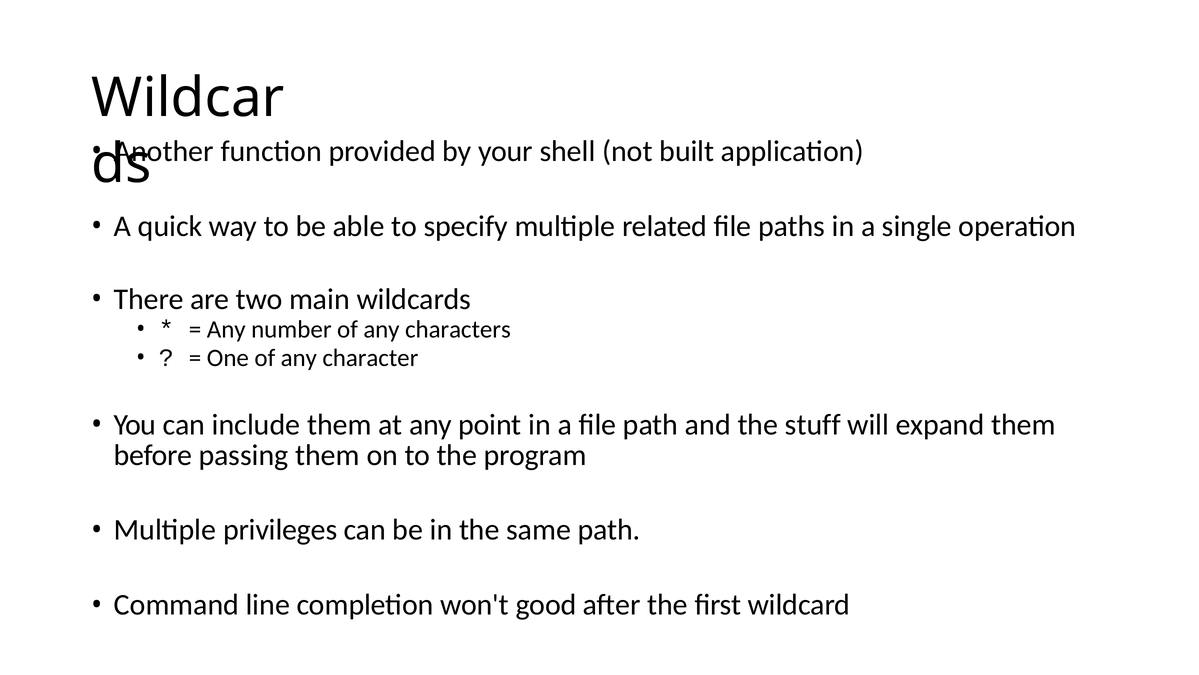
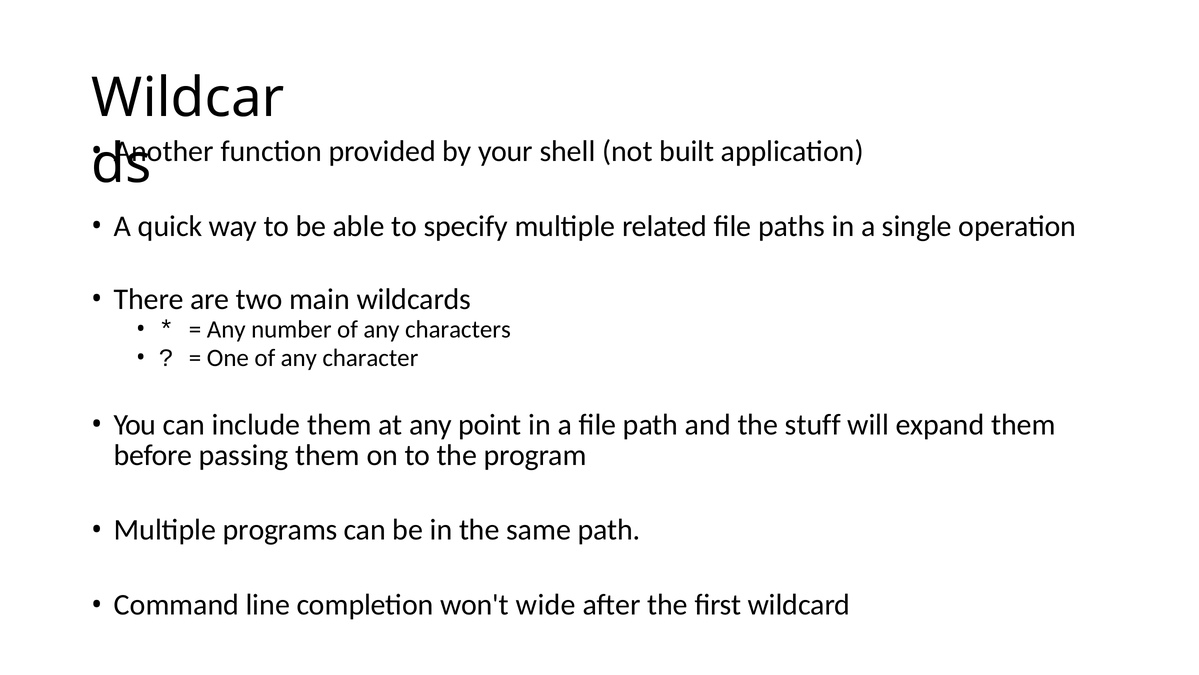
privileges: privileges -> programs (280, 530)
good: good -> wide (546, 604)
